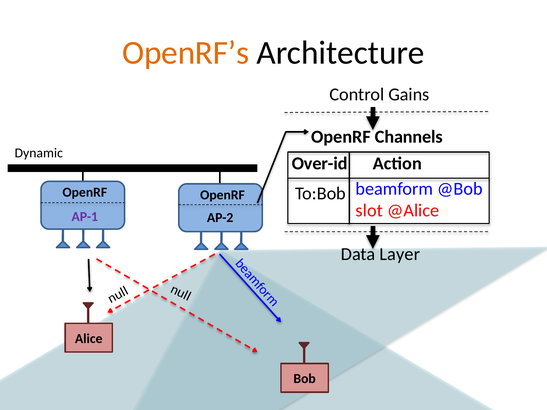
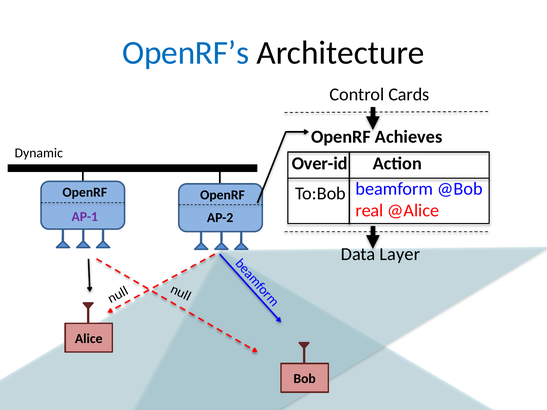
OpenRF’s colour: orange -> blue (186, 53)
Gains: Gains -> Cards (409, 94)
Channels: Channels -> Achieves (409, 137)
slot: slot -> real (369, 211)
